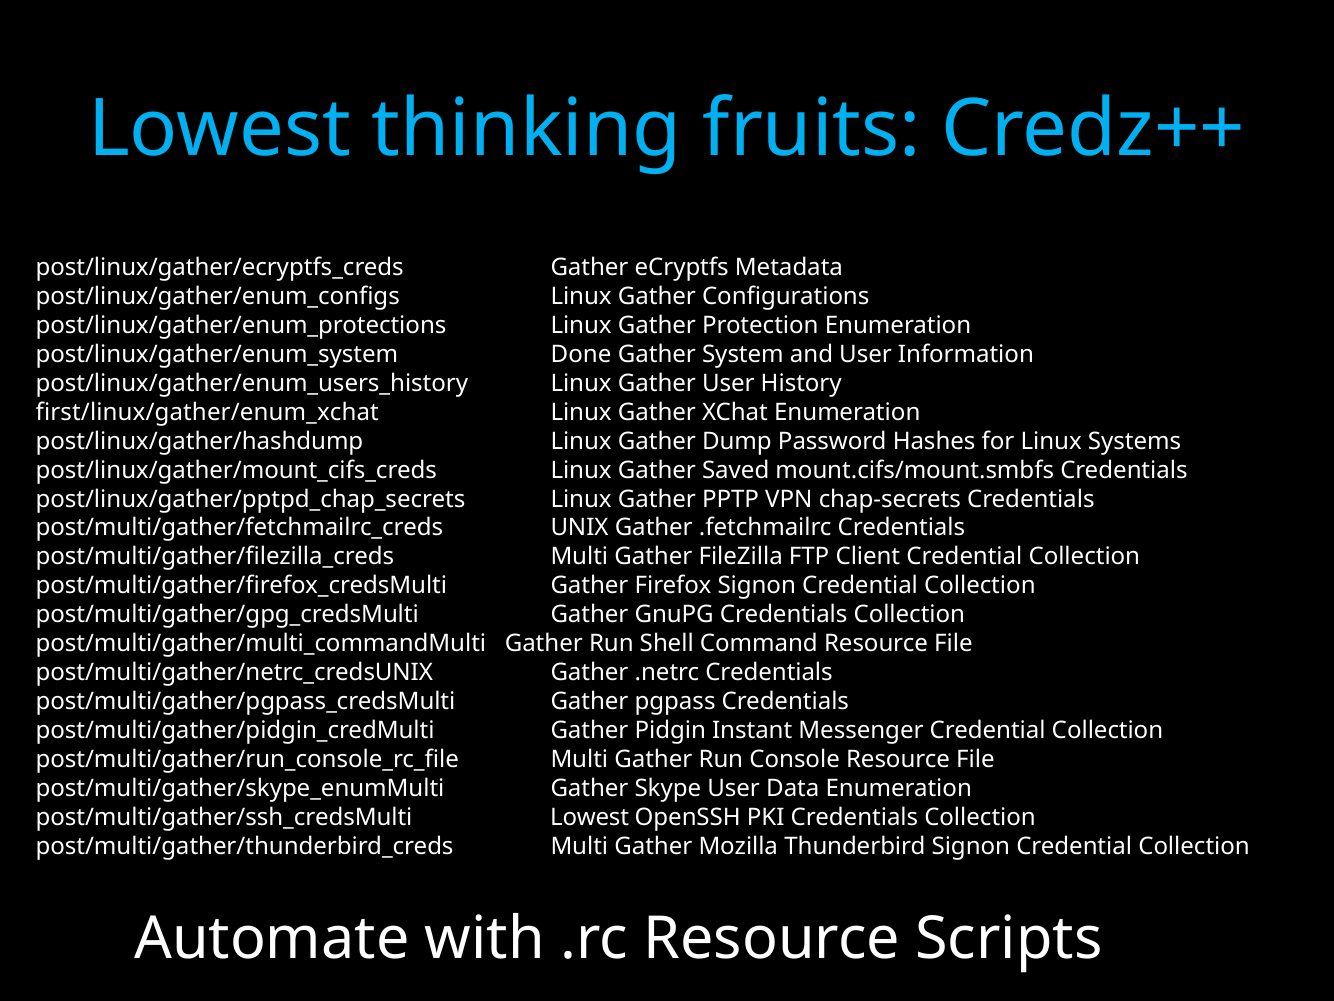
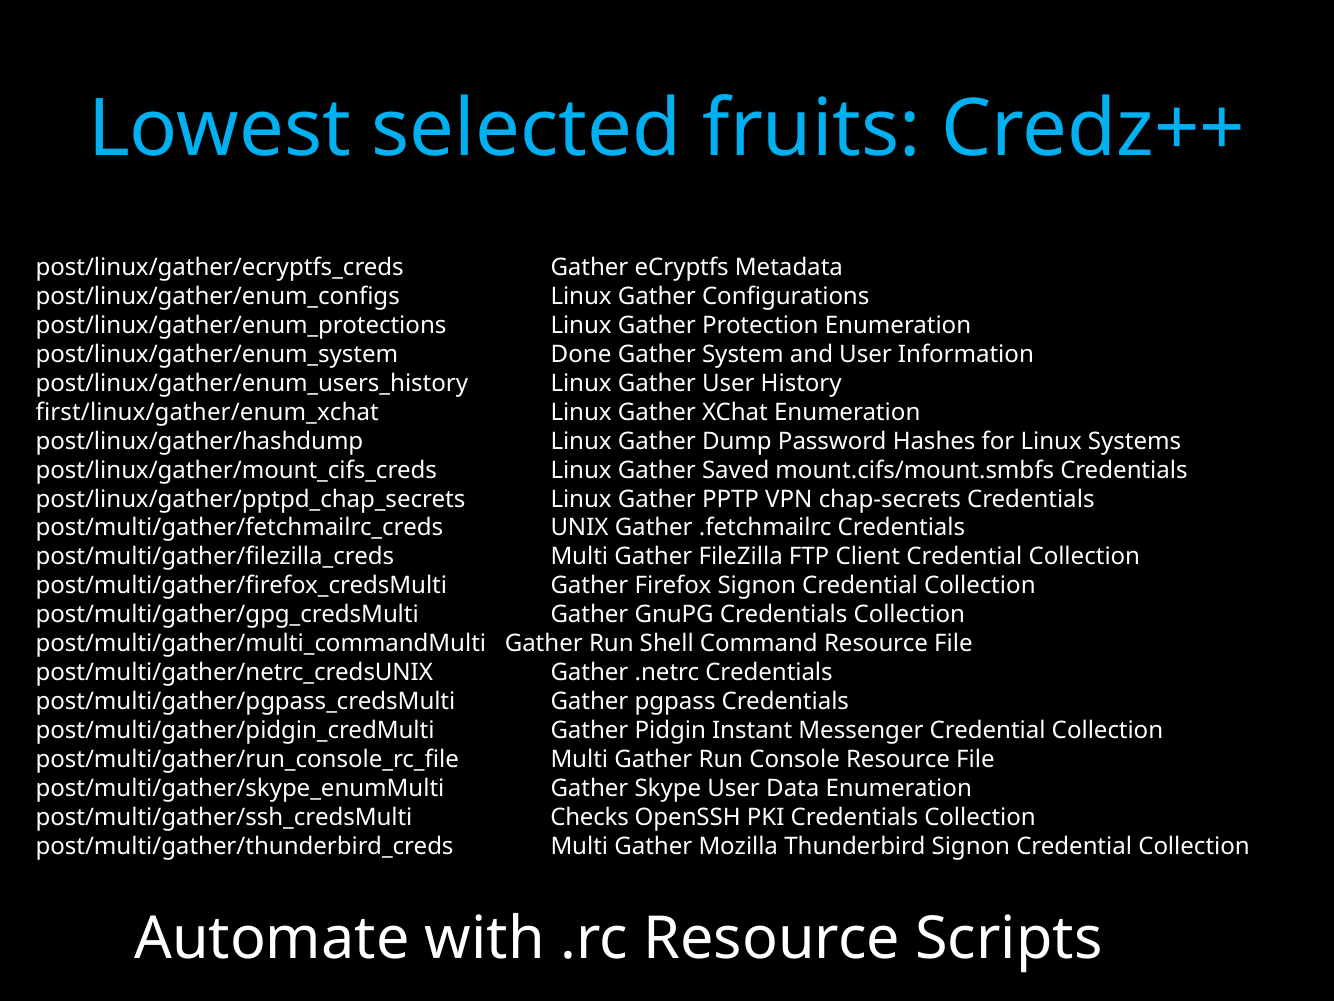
thinking: thinking -> selected (527, 129)
post/multi/gather/ssh_credsMulti Lowest: Lowest -> Checks (590, 817)
